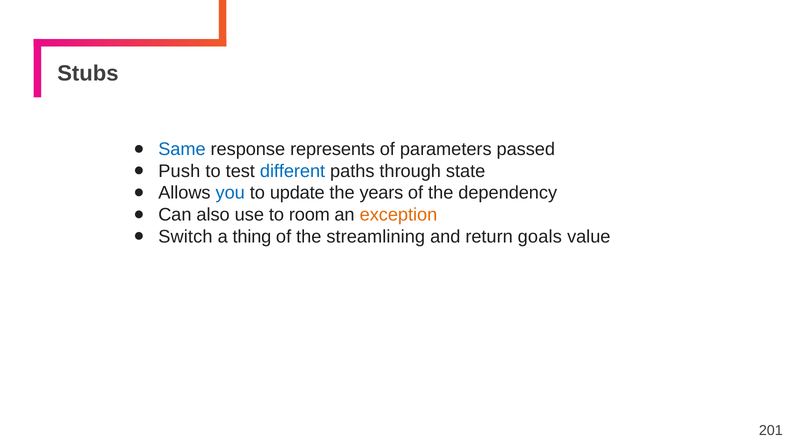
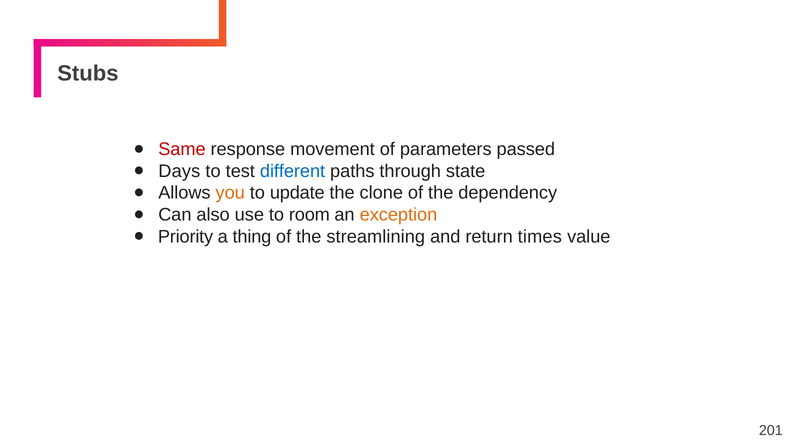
Same colour: blue -> red (182, 149)
represents: represents -> movement (332, 149)
Push: Push -> Days (179, 171)
you colour: blue -> orange (230, 193)
years: years -> clone (381, 193)
Switch: Switch -> Priority (186, 236)
goals: goals -> times (540, 236)
